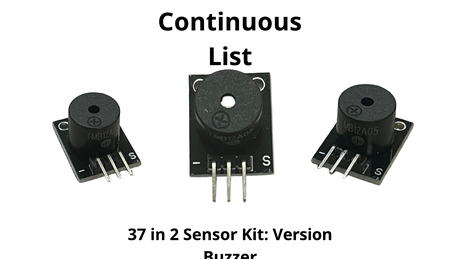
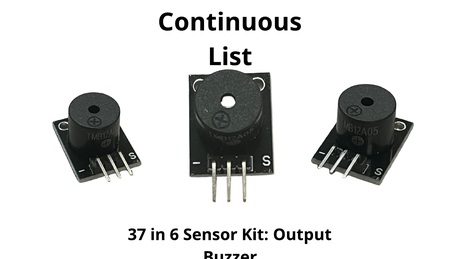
2: 2 -> 6 (174, 235)
Version: Version -> Output (302, 235)
